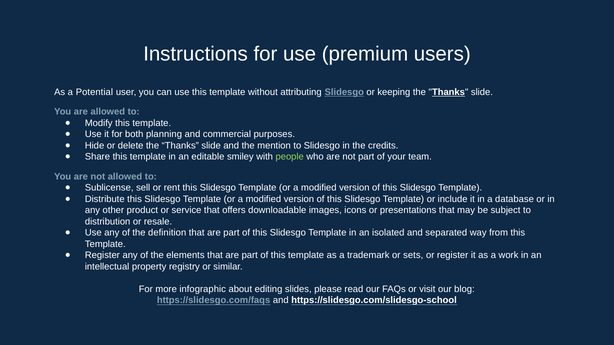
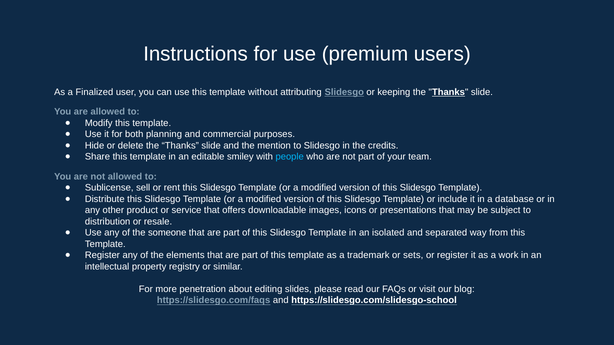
Potential: Potential -> Finalized (94, 92)
people colour: light green -> light blue (290, 157)
definition: definition -> someone (167, 233)
infographic: infographic -> penetration (203, 289)
